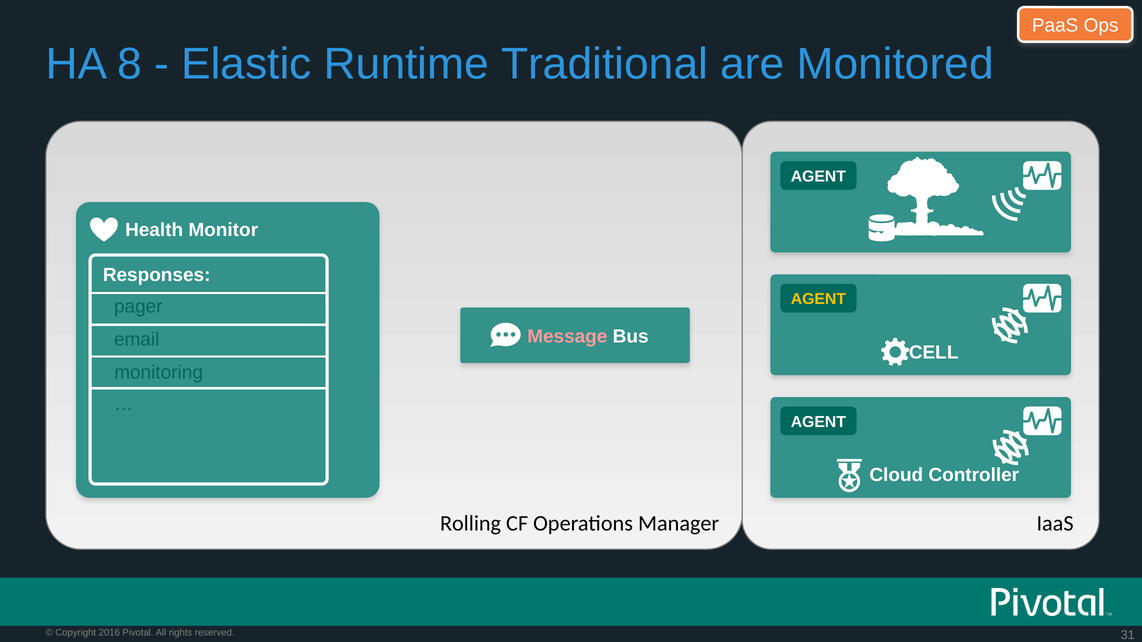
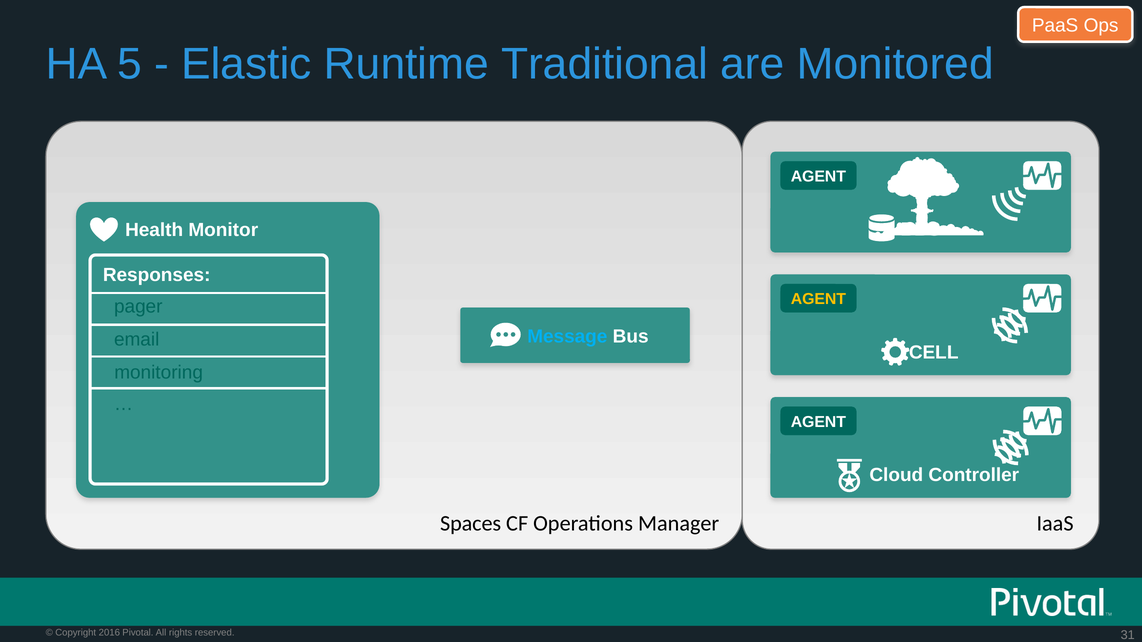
8: 8 -> 5 (130, 64)
Message colour: pink -> light blue (567, 337)
Rolling: Rolling -> Spaces (471, 524)
